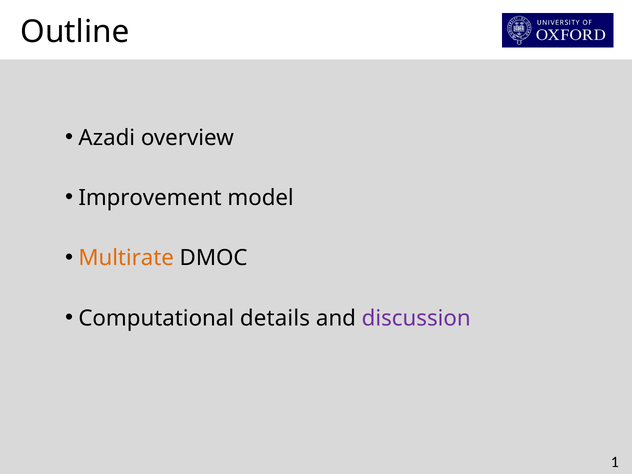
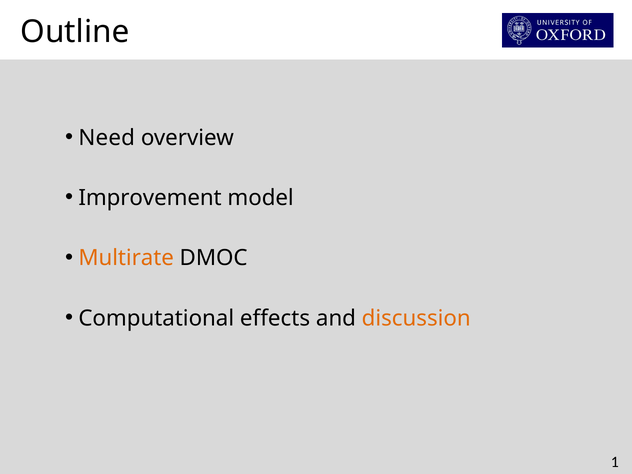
Azadi: Azadi -> Need (107, 138)
details: details -> effects (275, 318)
discussion colour: purple -> orange (416, 318)
